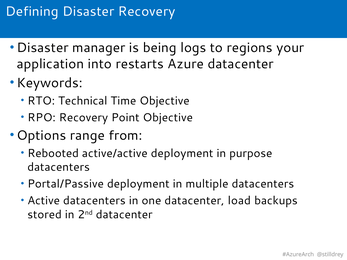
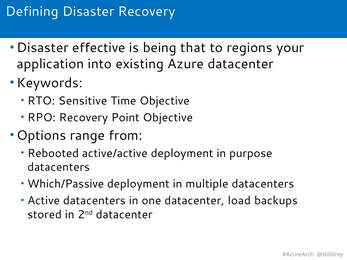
manager: manager -> effective (99, 48)
logs: logs -> that (193, 48)
restarts: restarts -> existing (140, 64)
Technical: Technical -> Sensitive (83, 101)
Portal/Passive: Portal/Passive -> Which/Passive (66, 184)
